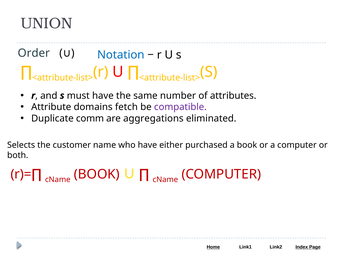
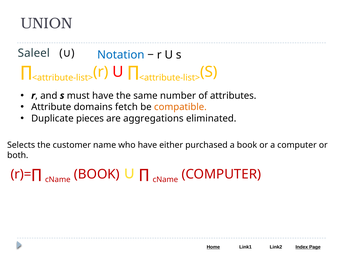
Order: Order -> Saleel (34, 53)
compatible colour: purple -> orange (180, 107)
comm: comm -> pieces (90, 119)
